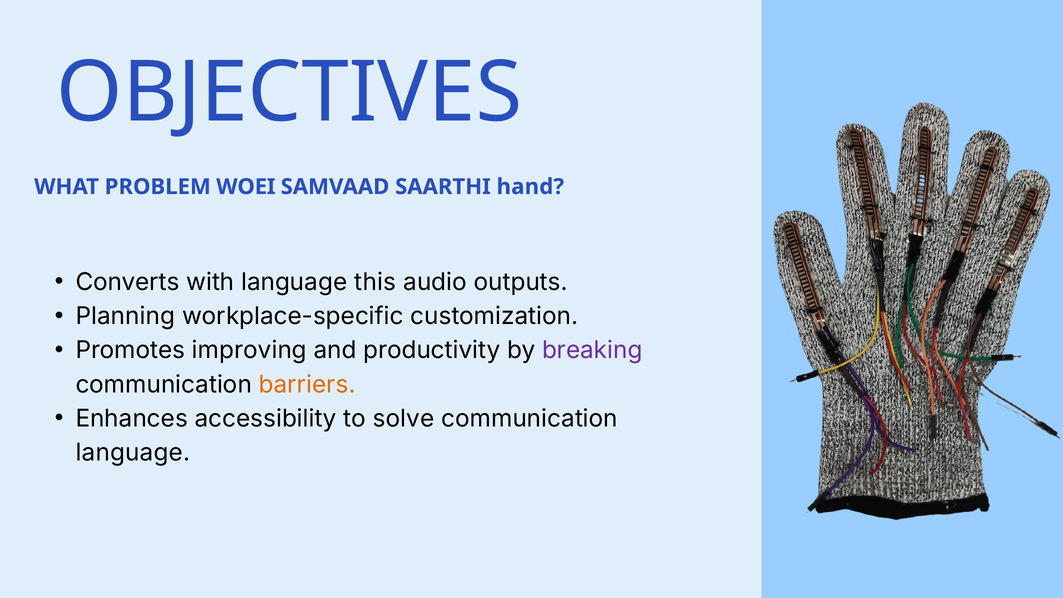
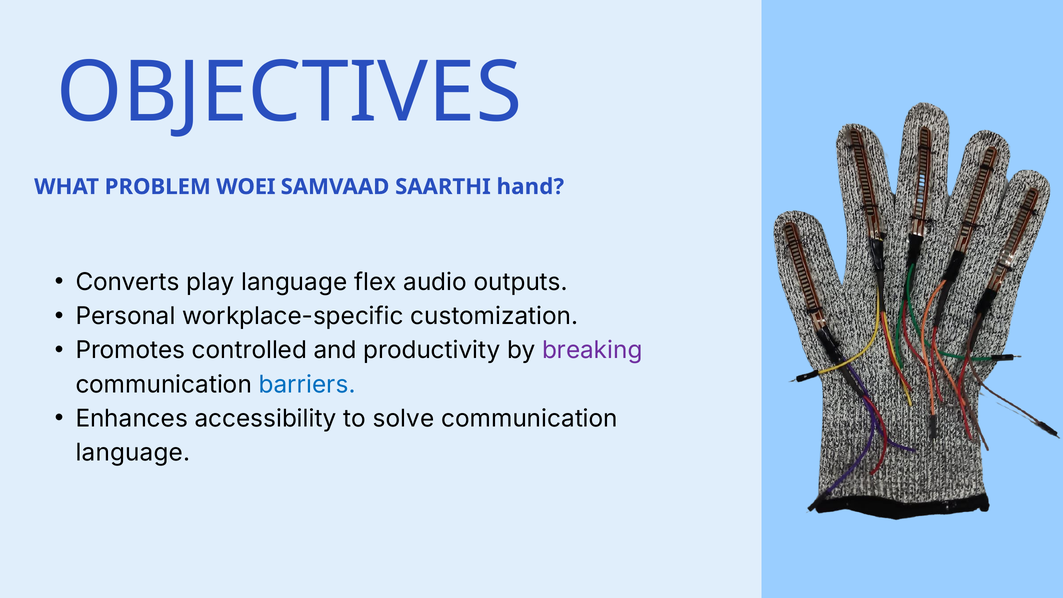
with: with -> play (210, 282)
this: this -> flex (375, 282)
Planning: Planning -> Personal (126, 316)
improving: improving -> controlled (249, 350)
barriers colour: orange -> blue (307, 384)
